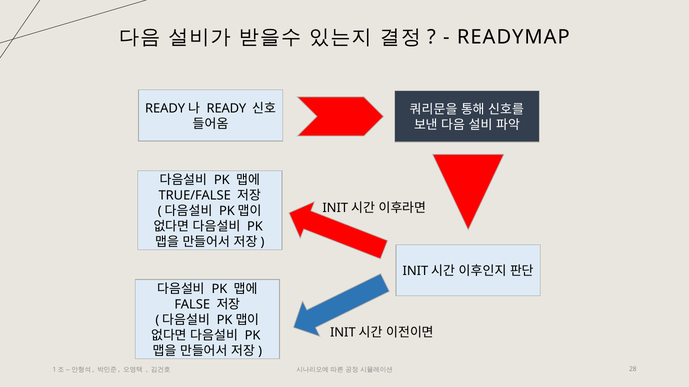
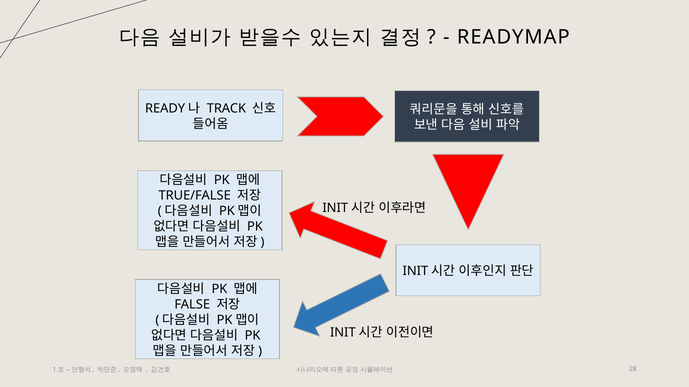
READY: READY -> TRACK (226, 109)
